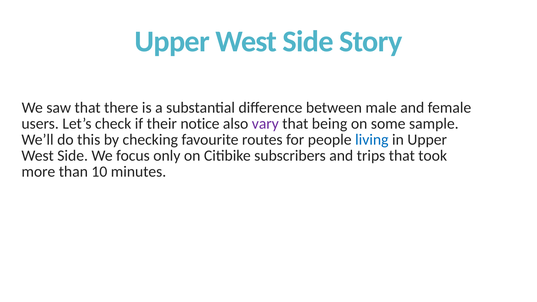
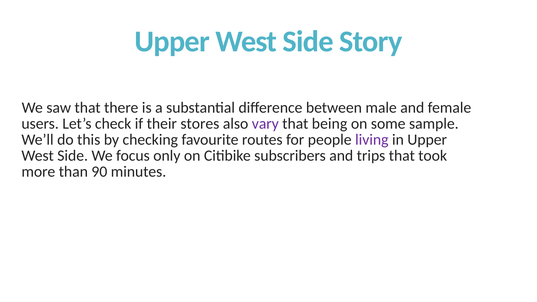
notice: notice -> stores (200, 124)
living colour: blue -> purple (372, 140)
10: 10 -> 90 (99, 172)
